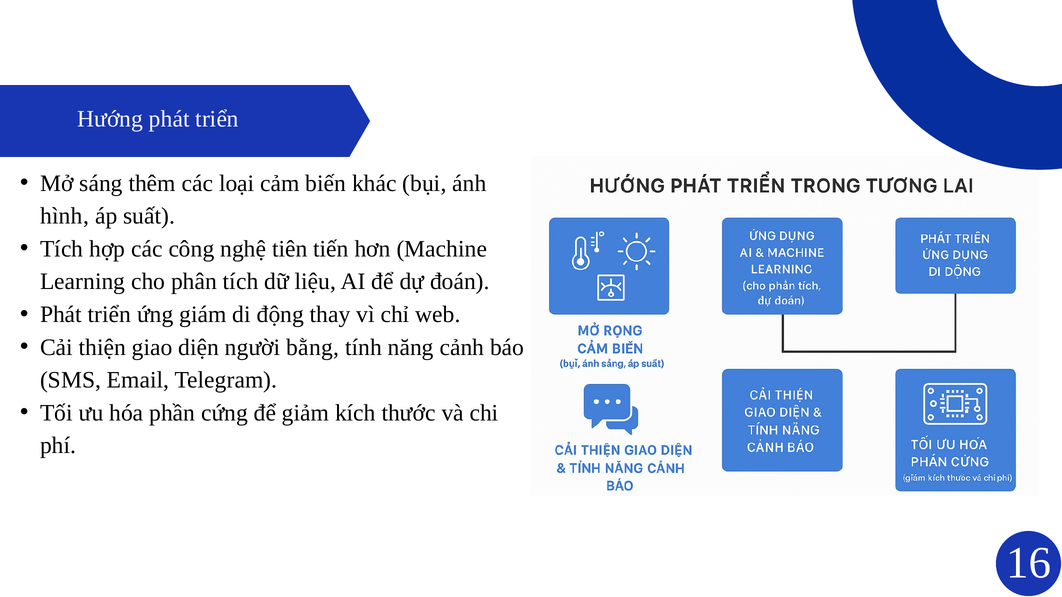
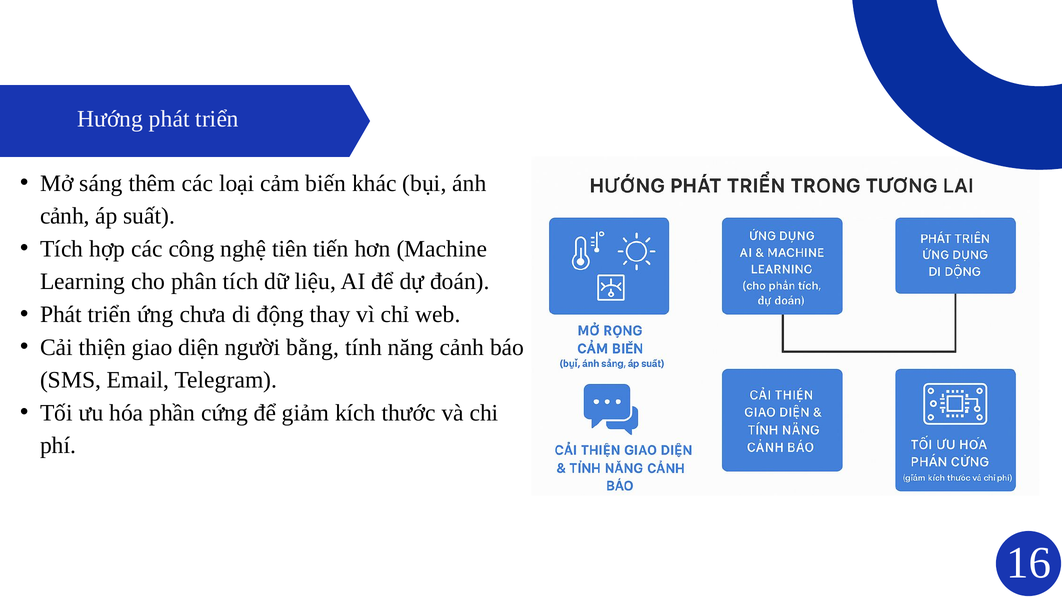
hình: hình -> cảnh (65, 216)
giám: giám -> chưa (203, 315)
